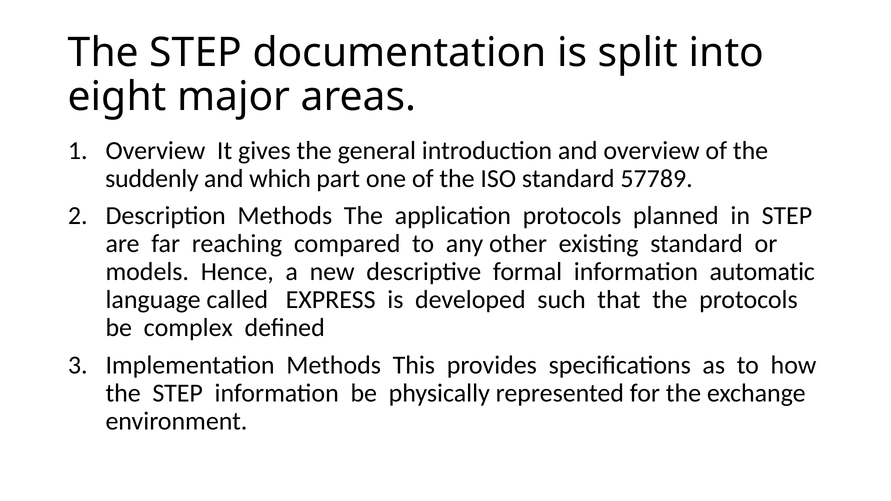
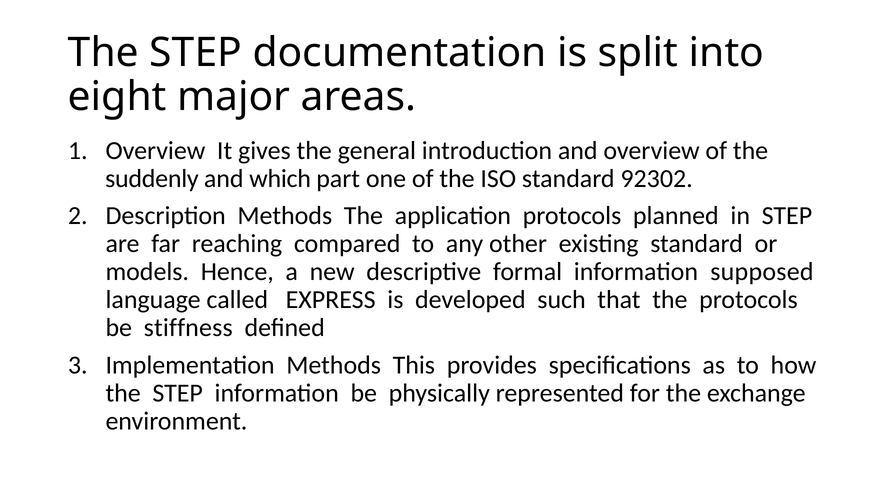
57789: 57789 -> 92302 (657, 179)
automatic: automatic -> supposed (762, 272)
complex: complex -> stiffness (188, 328)
